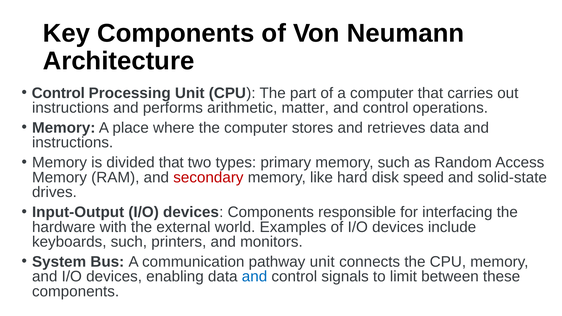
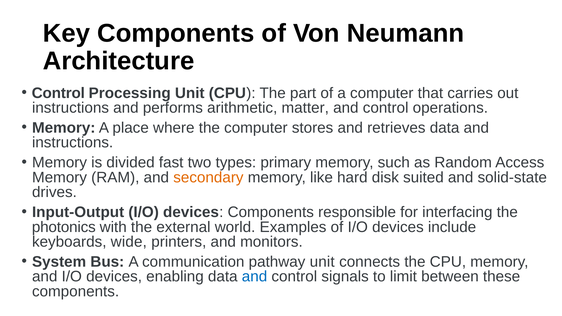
divided that: that -> fast (171, 163)
secondary colour: red -> orange (208, 177)
speed: speed -> suited (423, 177)
hardware: hardware -> photonics (64, 227)
keyboards such: such -> wide (129, 242)
